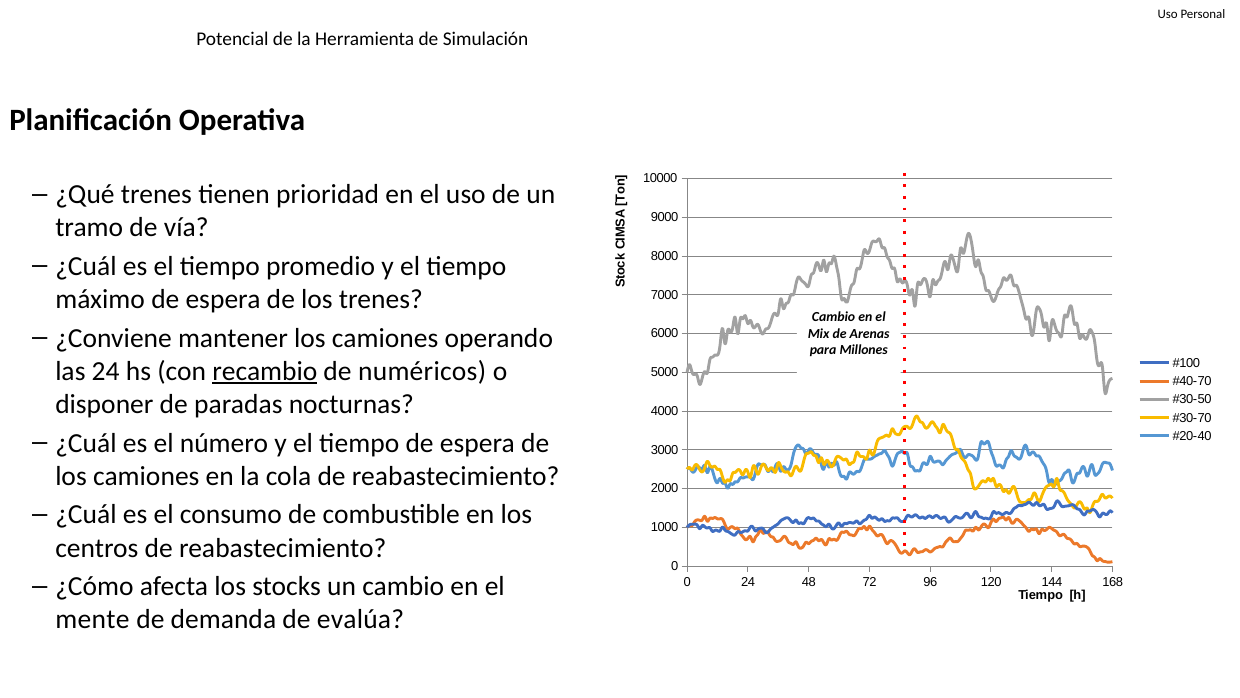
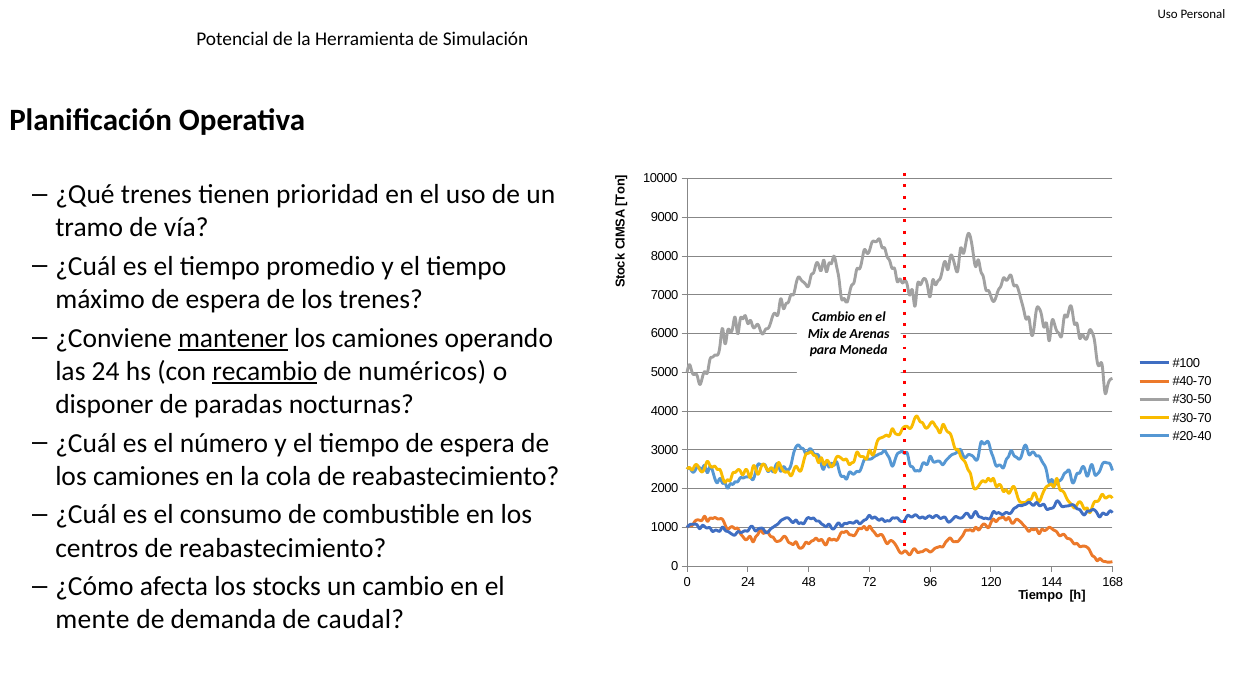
mantener underline: none -> present (233, 338)
Millones: Millones -> Moneda (864, 350)
evalúa: evalúa -> caudal (360, 619)
